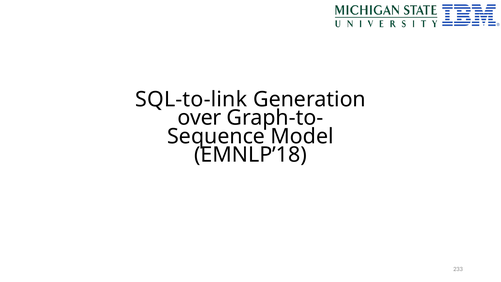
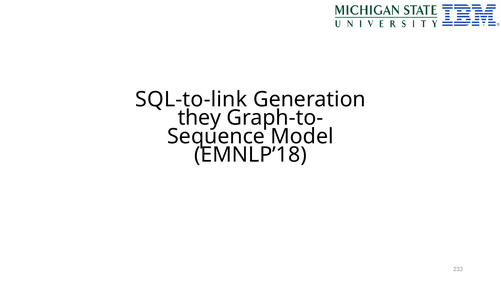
over: over -> they (199, 118)
